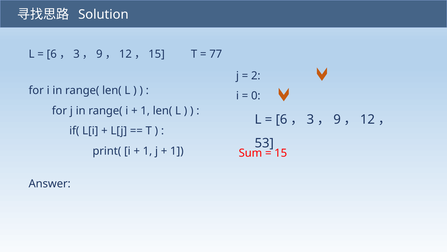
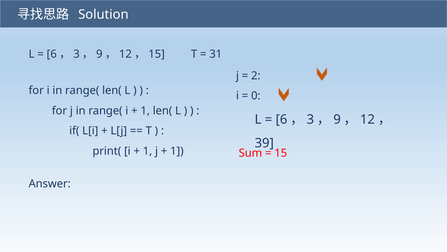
77: 77 -> 31 (216, 54)
53: 53 -> 39 (264, 143)
